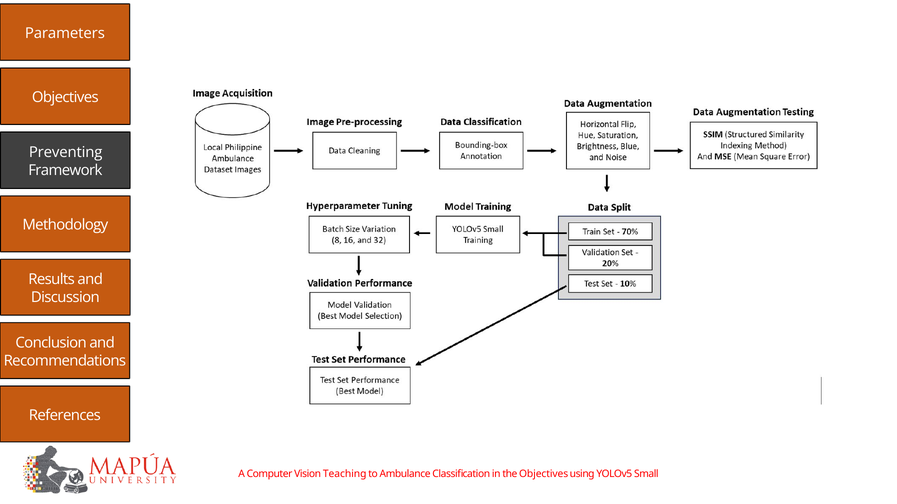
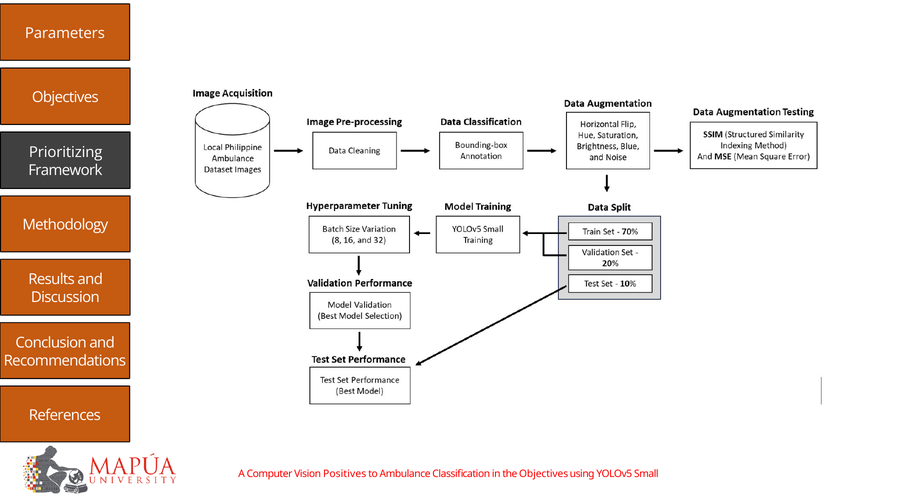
Preventing: Preventing -> Prioritizing (66, 153)
Teaching: Teaching -> Positives (345, 474)
